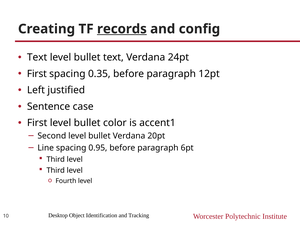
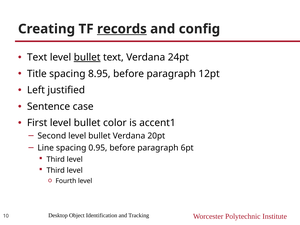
bullet underline: none -> present (87, 57)
First: First -> Title (37, 74)
0.35: 0.35 -> 8.95 (99, 74)
